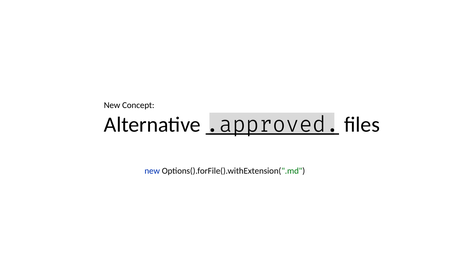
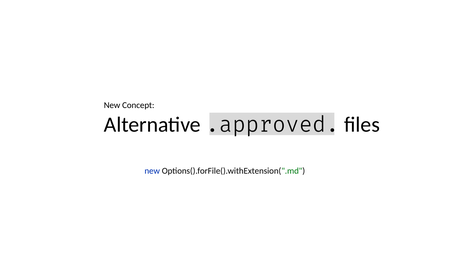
.approved underline: present -> none (272, 125)
